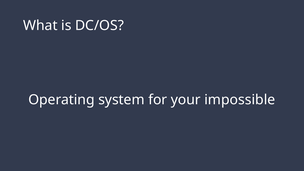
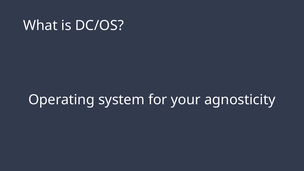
impossible: impossible -> agnosticity (240, 100)
